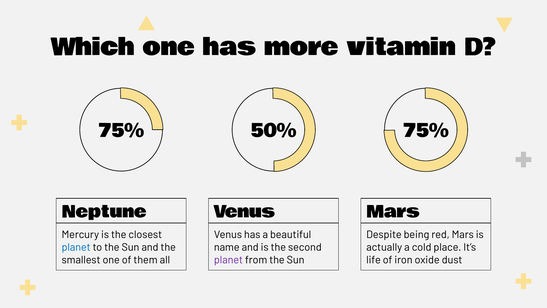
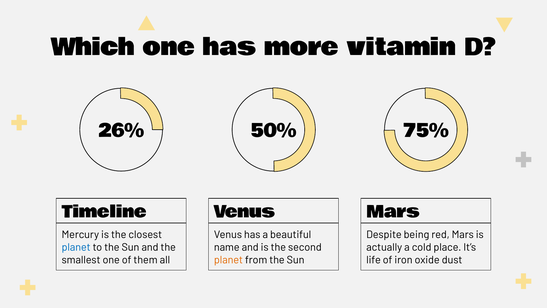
75%: 75% -> 26% (121, 131)
Neptune: Neptune -> Timeline (104, 212)
planet colour: purple -> orange (228, 260)
